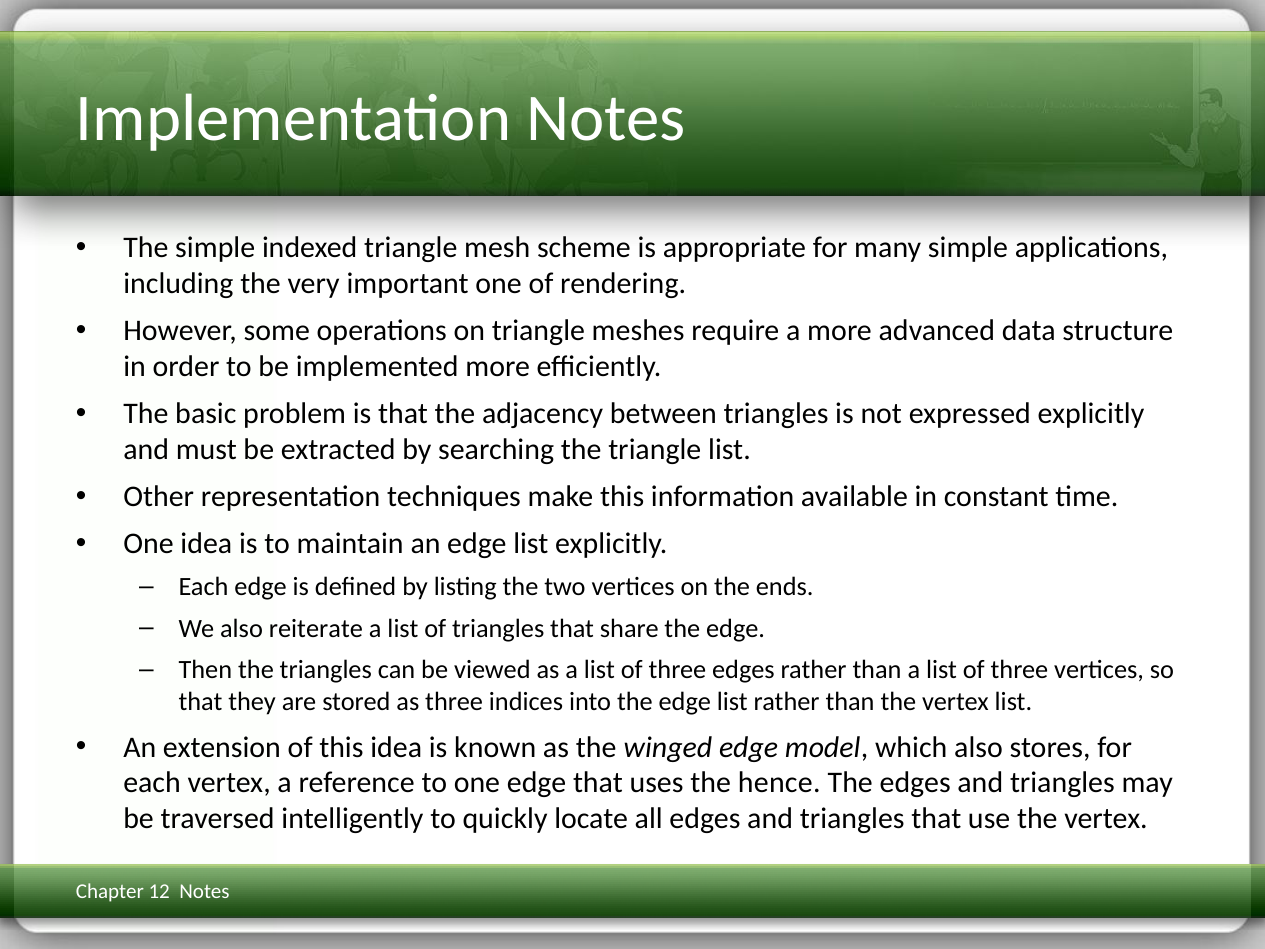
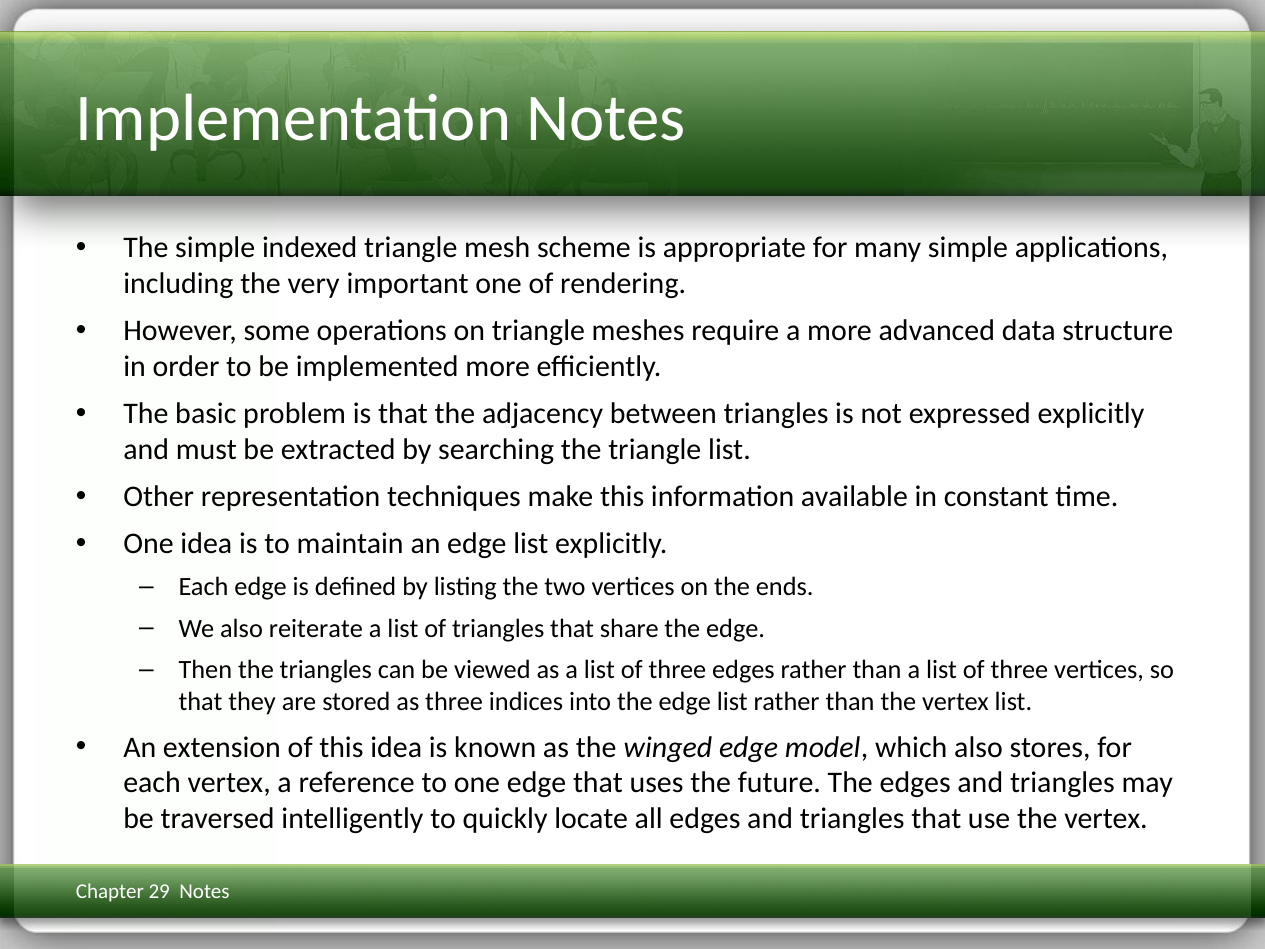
hence: hence -> future (779, 783)
12: 12 -> 29 (159, 891)
